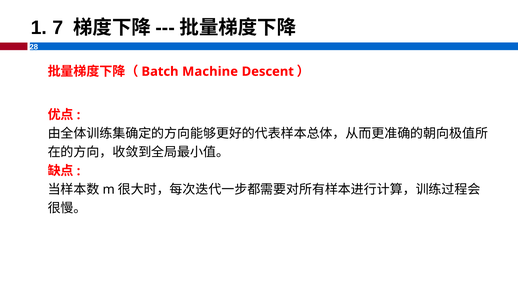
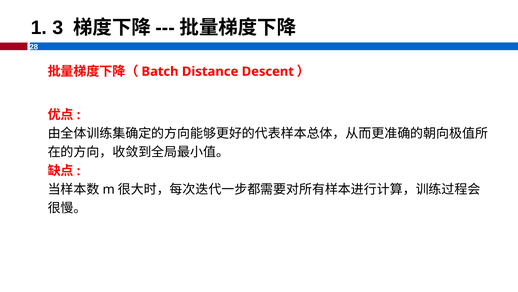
7: 7 -> 3 (58, 28)
Machine: Machine -> Distance (210, 71)
